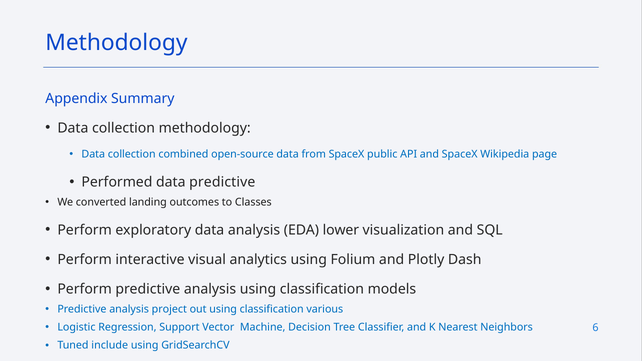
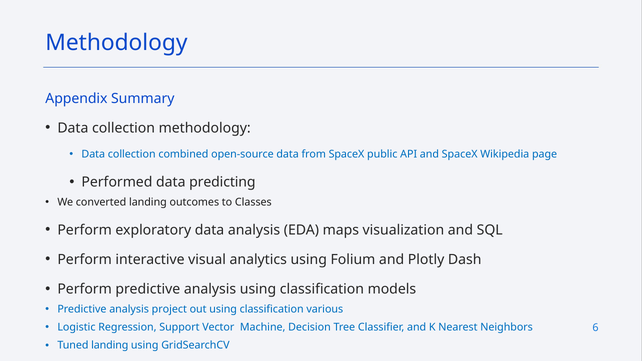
data predictive: predictive -> predicting (222, 182)
lower: lower -> maps (341, 230)
Tuned include: include -> landing (110, 346)
